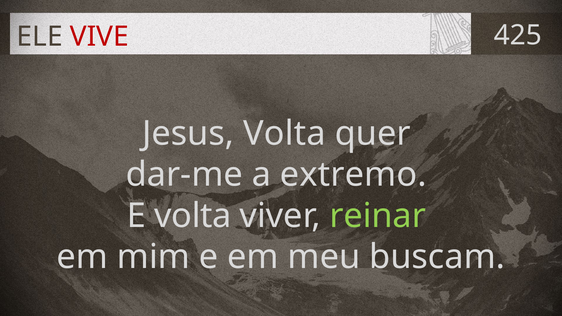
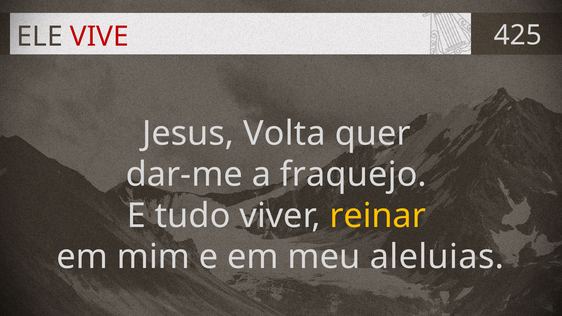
extremo: extremo -> fraquejo (353, 175)
E volta: volta -> tudo (193, 216)
reinar colour: light green -> yellow (378, 216)
buscam: buscam -> aleluias (437, 257)
